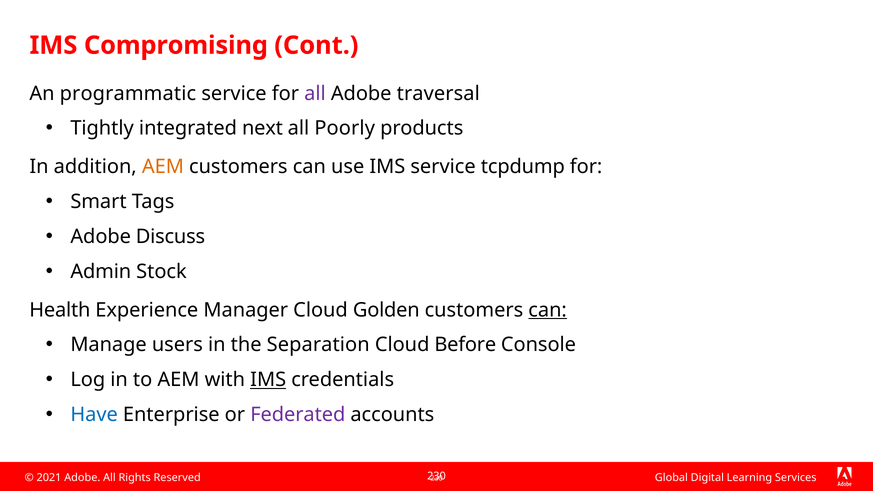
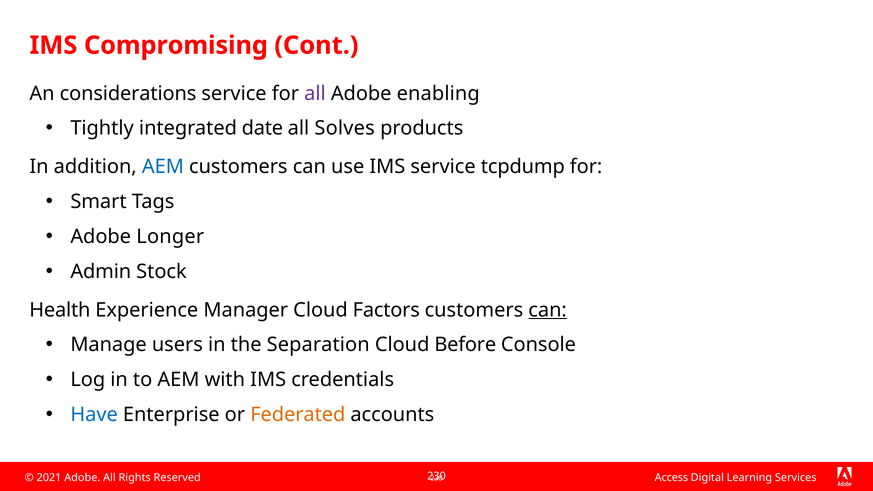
programmatic: programmatic -> considerations (128, 94)
traversal: traversal -> enabling (438, 94)
next: next -> date (262, 128)
Poorly: Poorly -> Solves (345, 128)
AEM colour: orange -> blue (163, 167)
Discuss: Discuss -> Longer (170, 237)
Golden: Golden -> Factors (386, 310)
IMS underline: present -> none (268, 380)
Federated colour: purple -> orange (298, 415)
Global: Global -> Access (671, 478)
